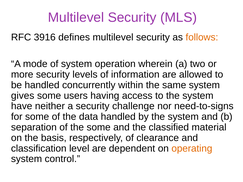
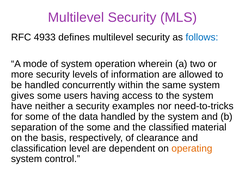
3916: 3916 -> 4933 (45, 37)
follows colour: orange -> blue (202, 37)
challenge: challenge -> examples (133, 106)
need-to-signs: need-to-signs -> need-to-tricks (204, 106)
